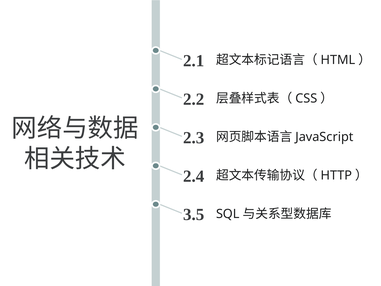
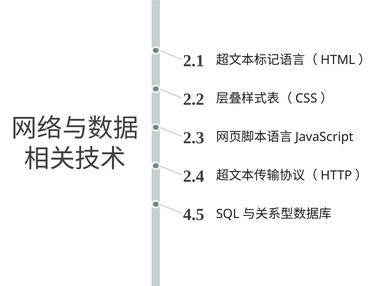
3.5: 3.5 -> 4.5 (194, 214)
